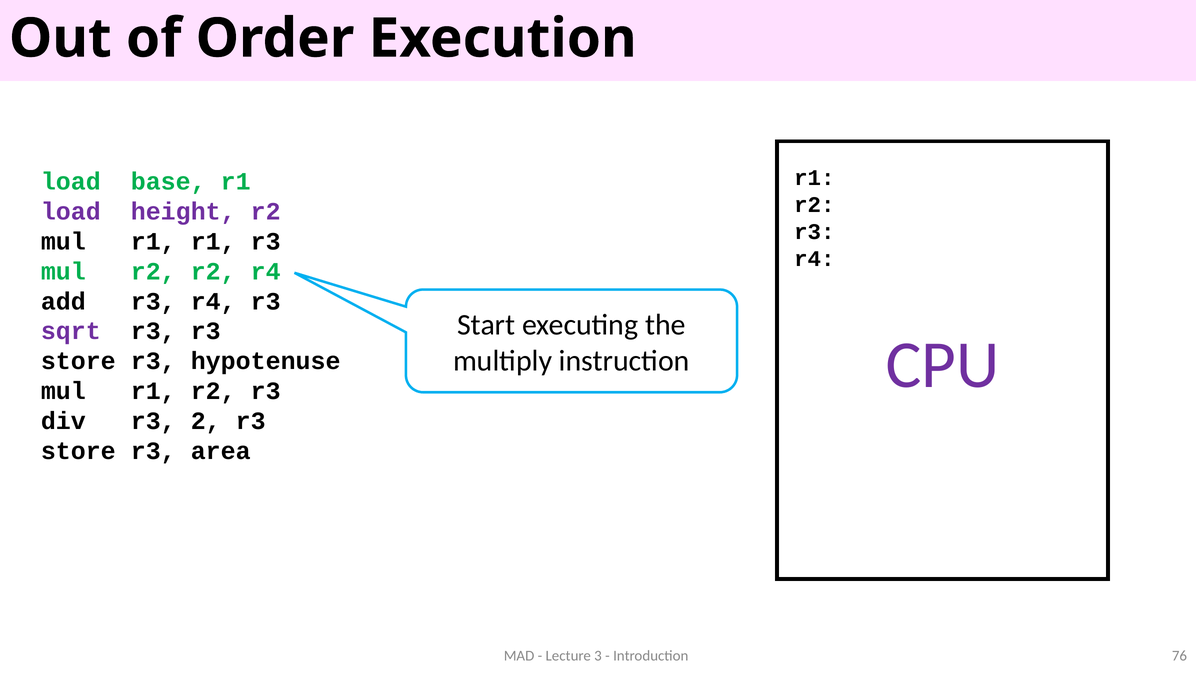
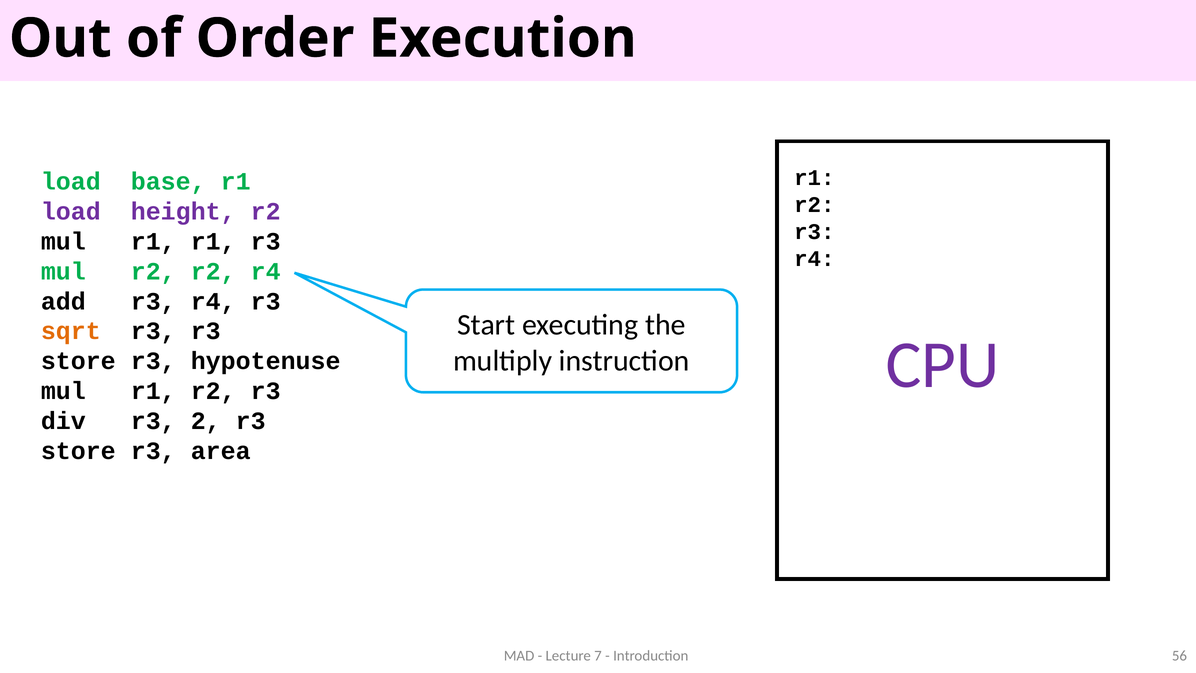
sqrt colour: purple -> orange (71, 331)
3: 3 -> 7 (598, 656)
76: 76 -> 56 (1179, 656)
